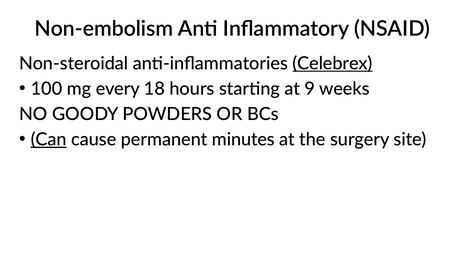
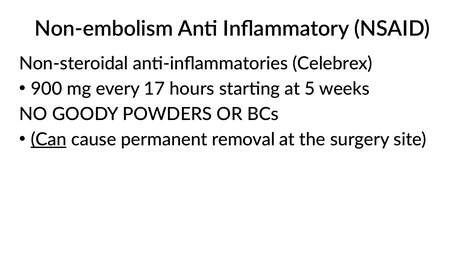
Celebrex underline: present -> none (332, 63)
100: 100 -> 900 (47, 89)
18: 18 -> 17 (154, 89)
9: 9 -> 5 (310, 89)
minutes: minutes -> removal (243, 140)
